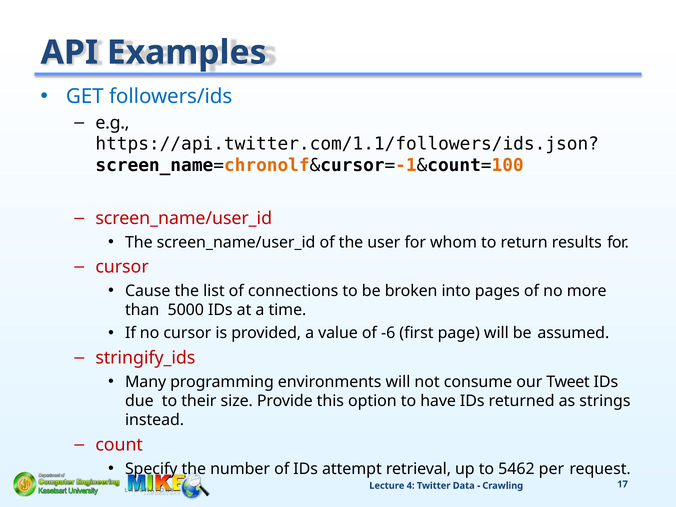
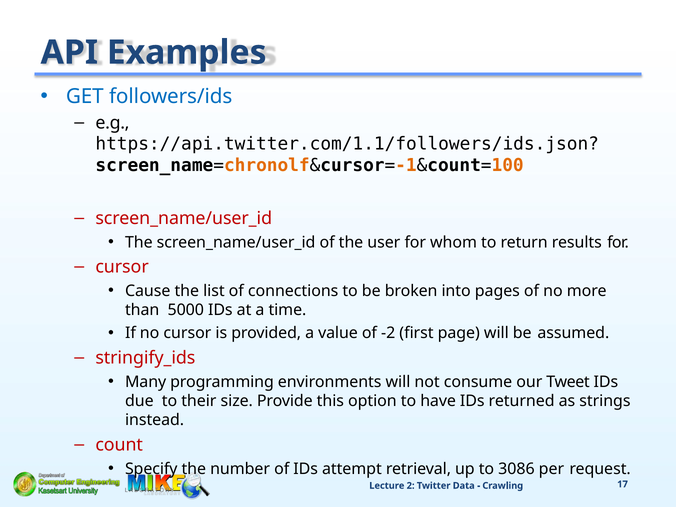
-6: -6 -> -2 (388, 333)
5462: 5462 -> 3086 (516, 469)
4: 4 -> 2 (411, 486)
